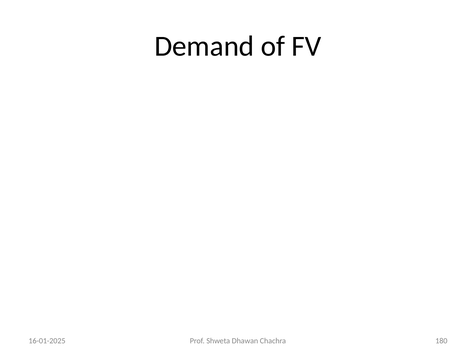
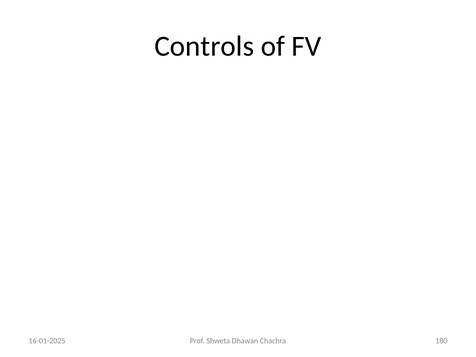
Demand: Demand -> Controls (204, 46)
